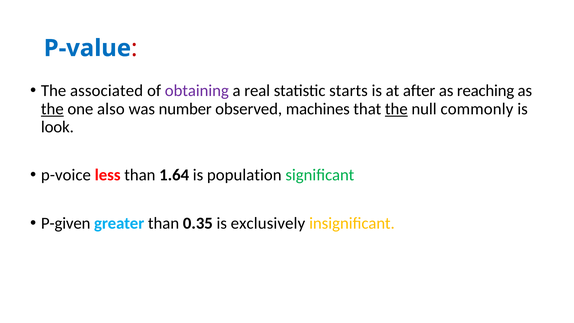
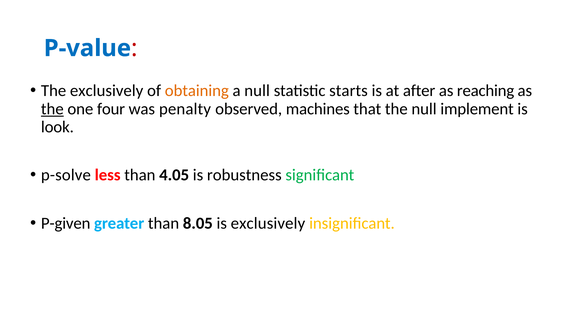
The associated: associated -> exclusively (107, 91)
obtaining colour: purple -> orange (197, 91)
a real: real -> null (257, 91)
also: also -> four (111, 109)
number: number -> penalty (185, 109)
the underline: present -> none (396, 109)
commonly: commonly -> implement (477, 109)
p-voice: p-voice -> p-solve (66, 175)
1.64: 1.64 -> 4.05 (174, 175)
population: population -> robustness (244, 175)
0.35: 0.35 -> 8.05 (198, 223)
